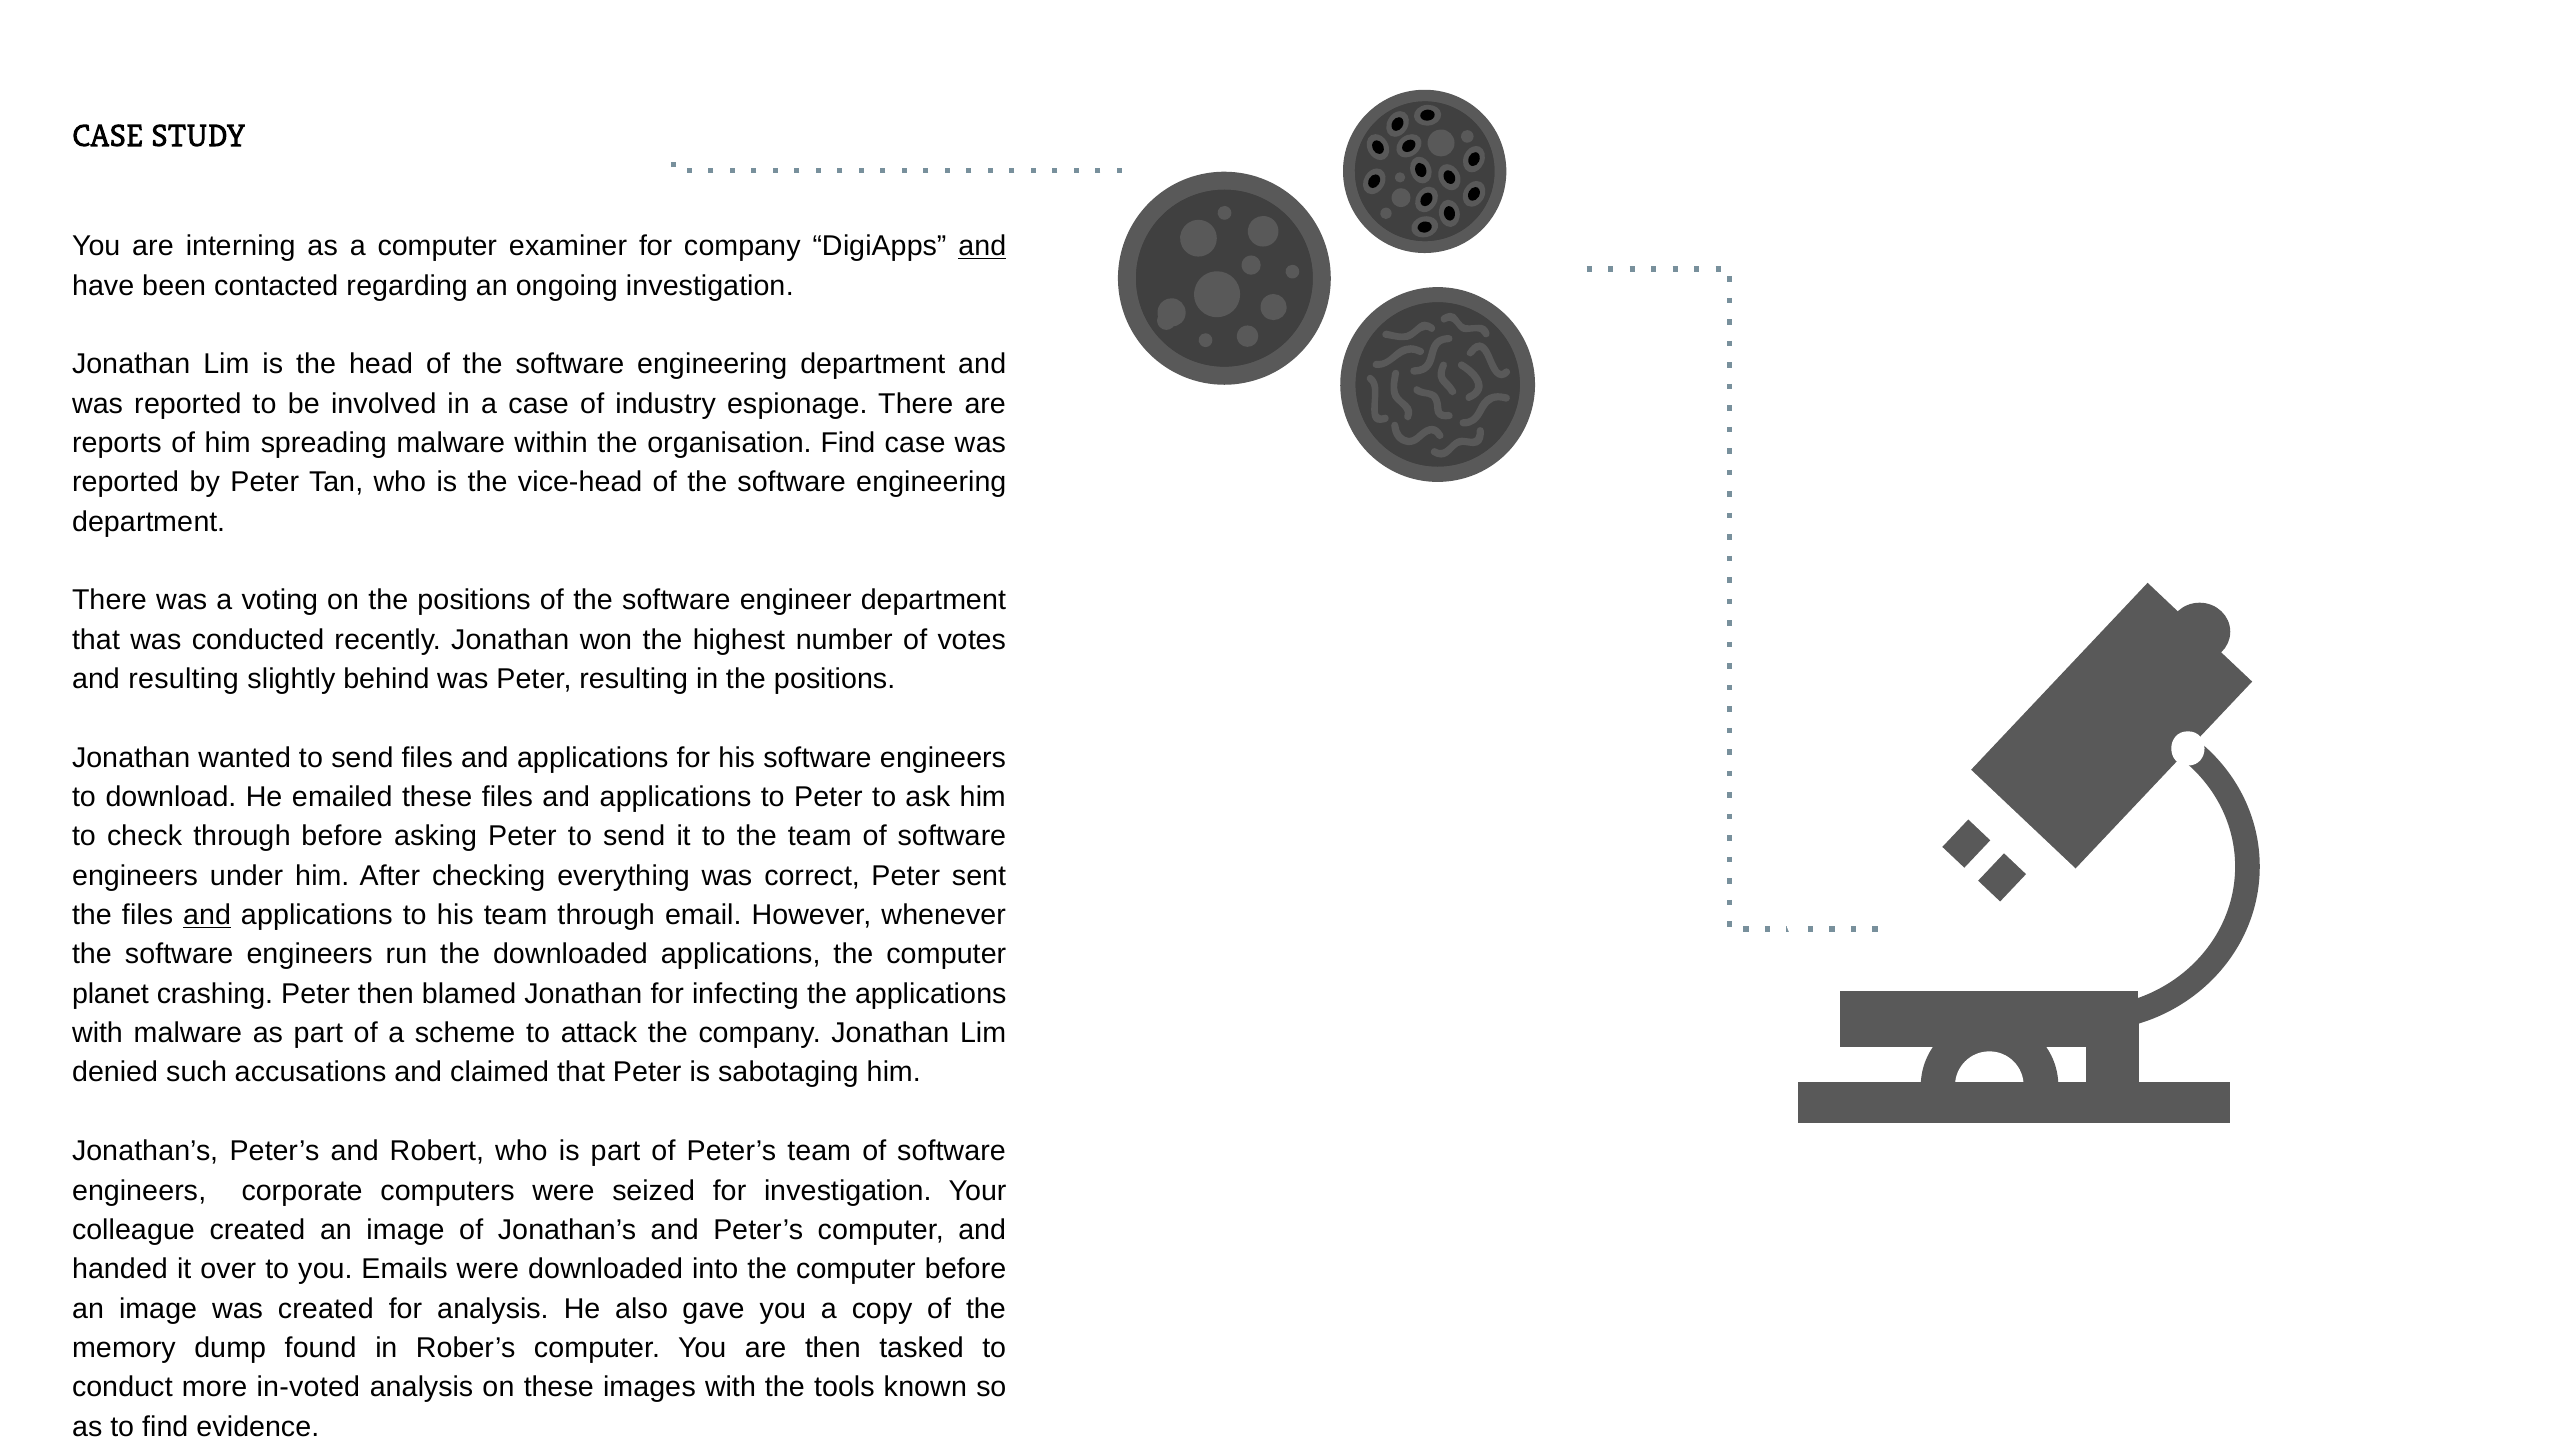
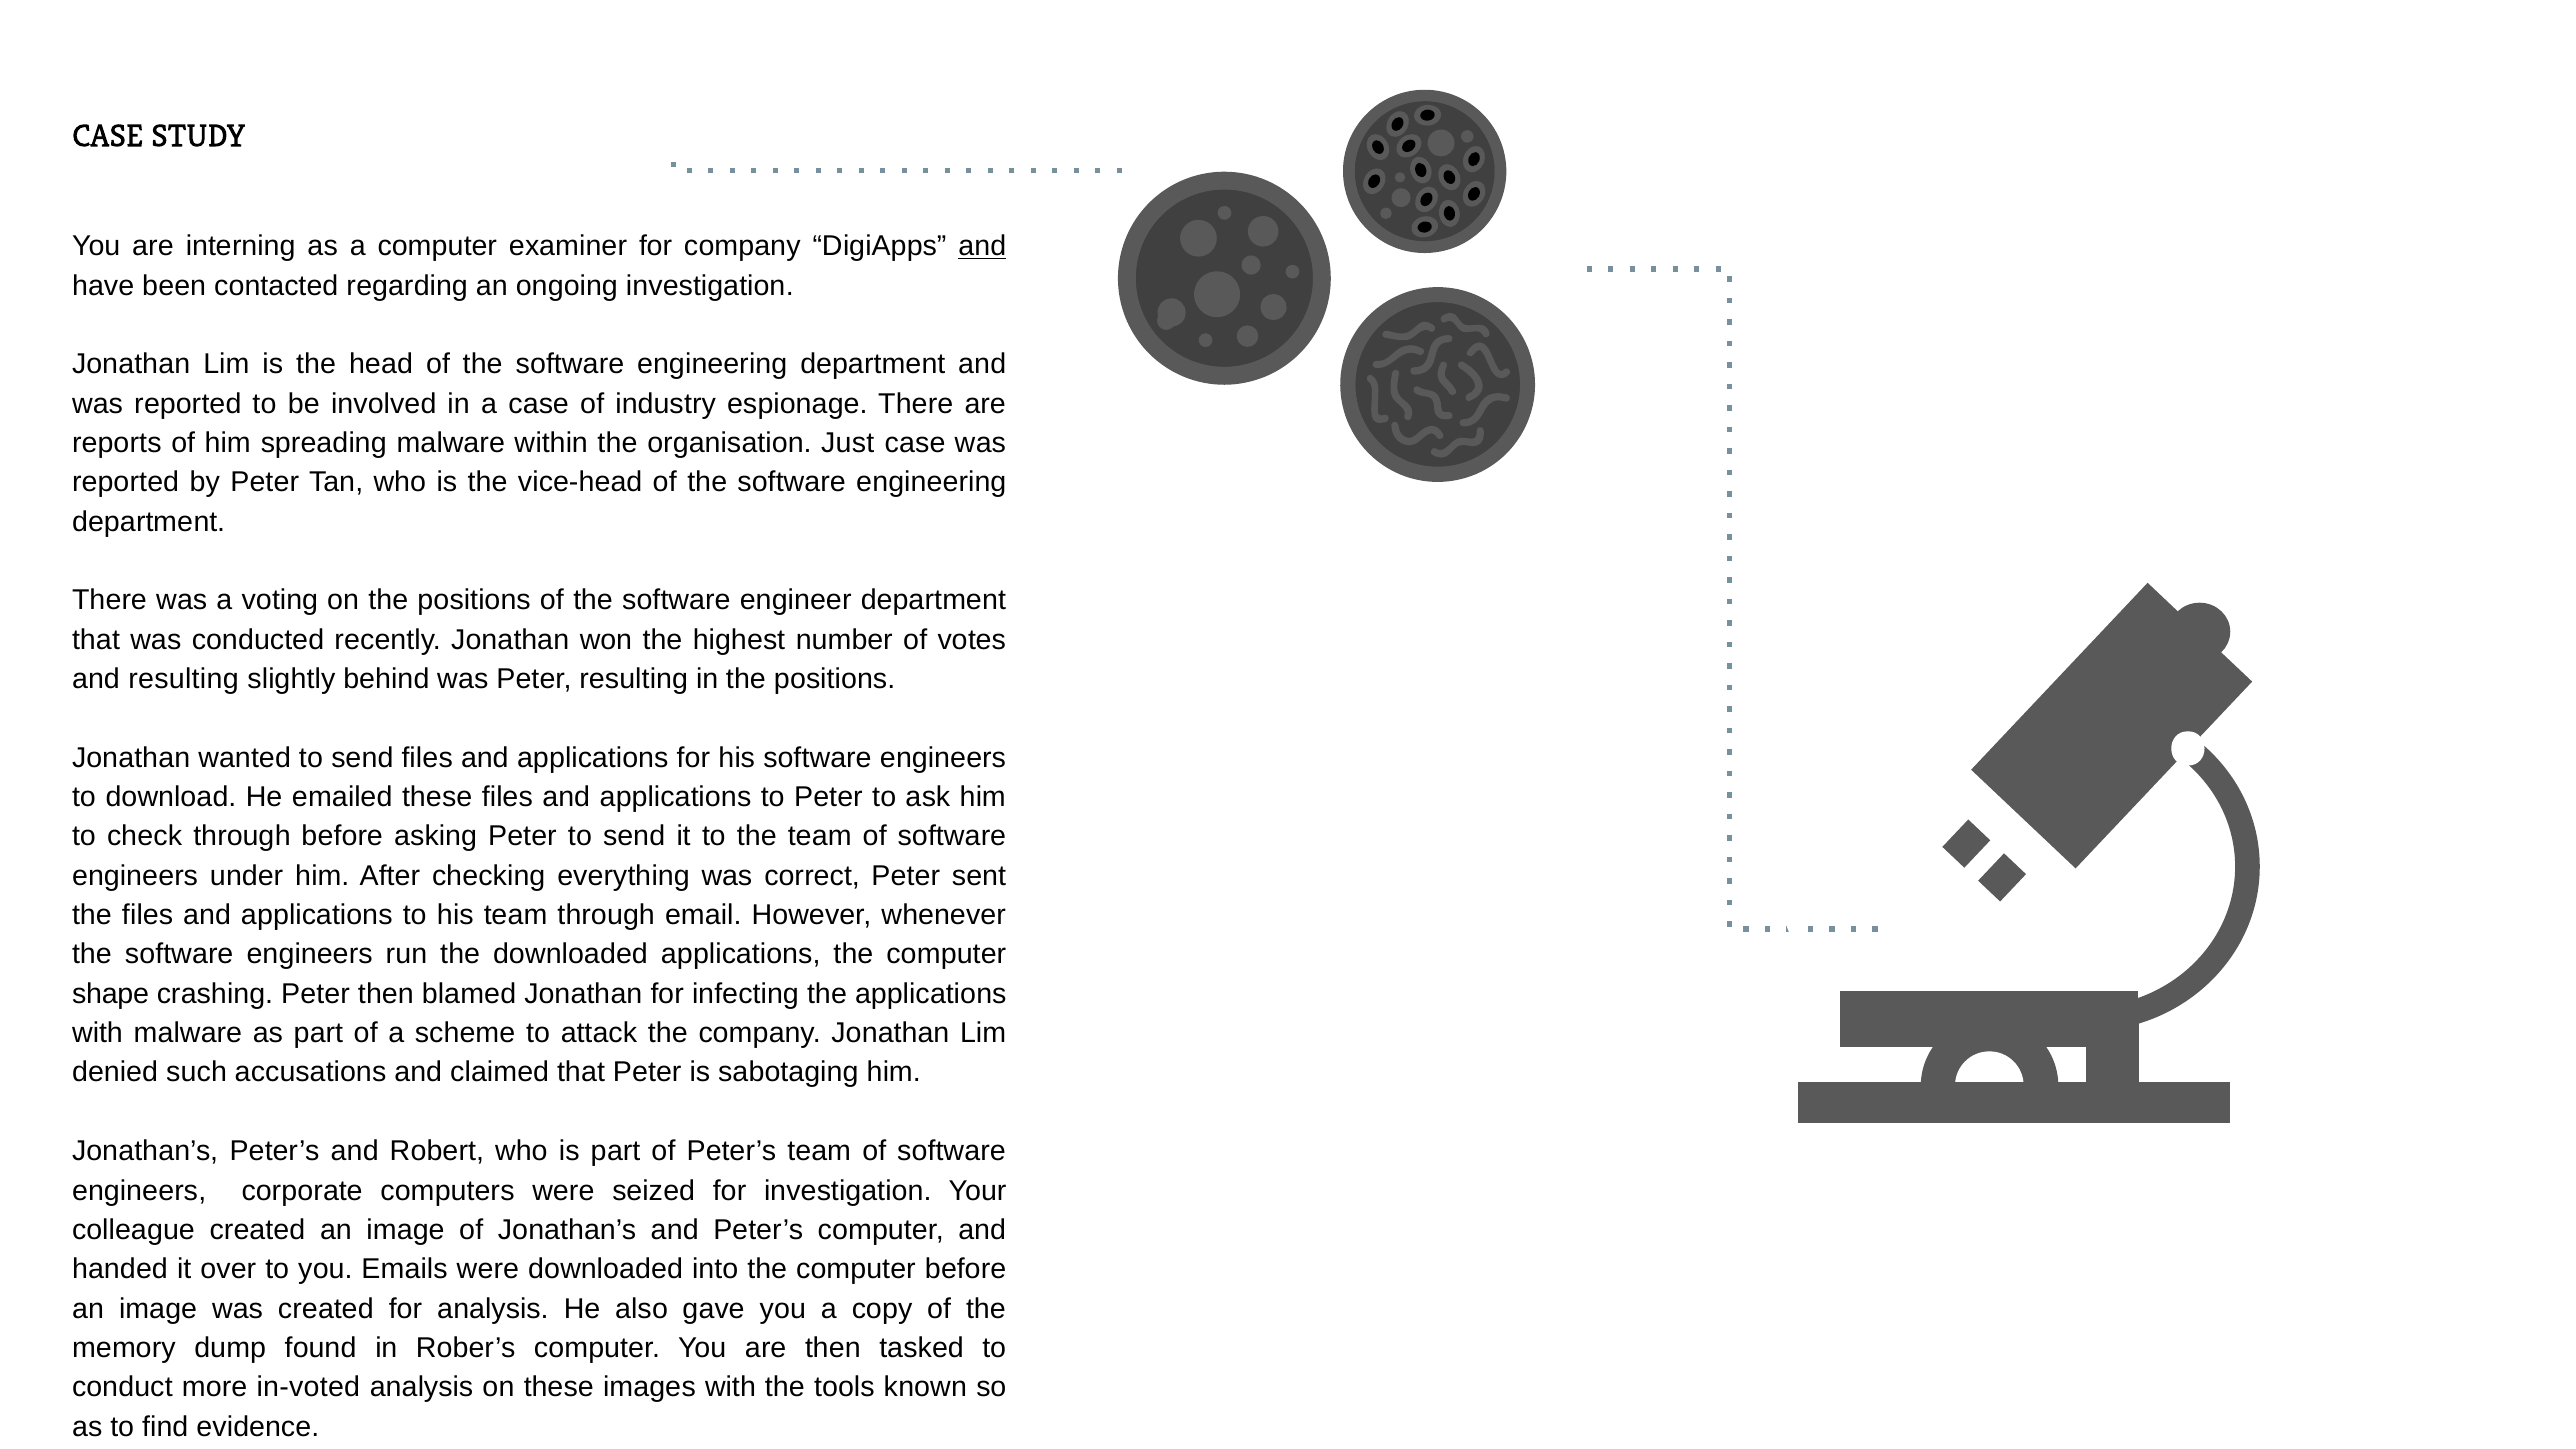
organisation Find: Find -> Just (848, 443)
and underline: present -> none (207, 915)
planet: planet -> shape (111, 994)
